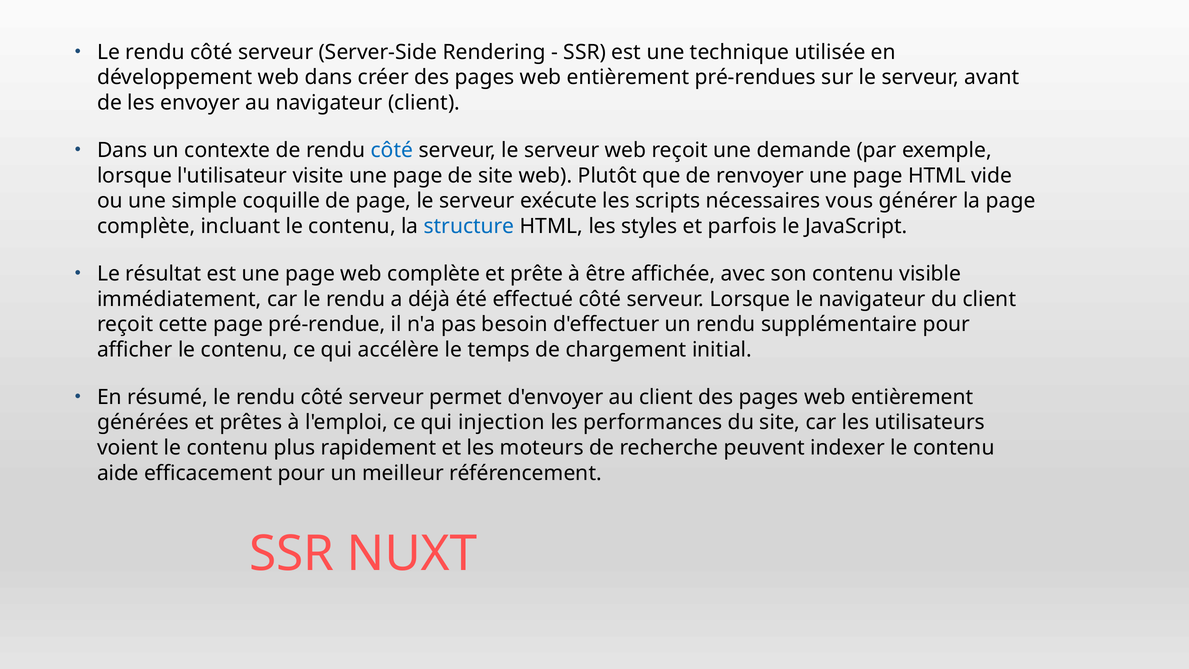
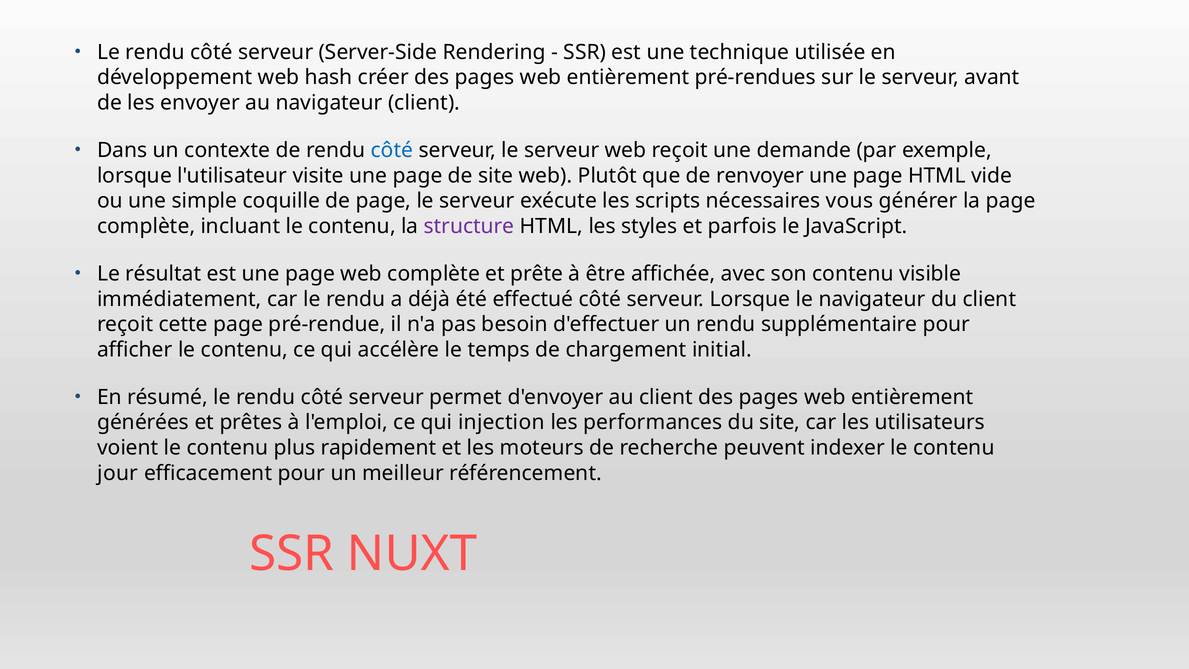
web dans: dans -> hash (329, 77)
structure colour: blue -> purple (469, 226)
aide: aide -> jour (118, 473)
